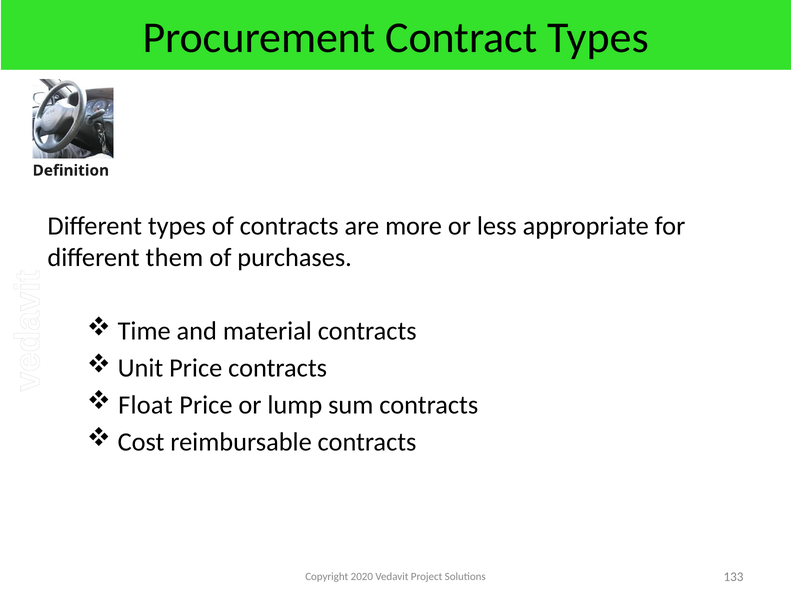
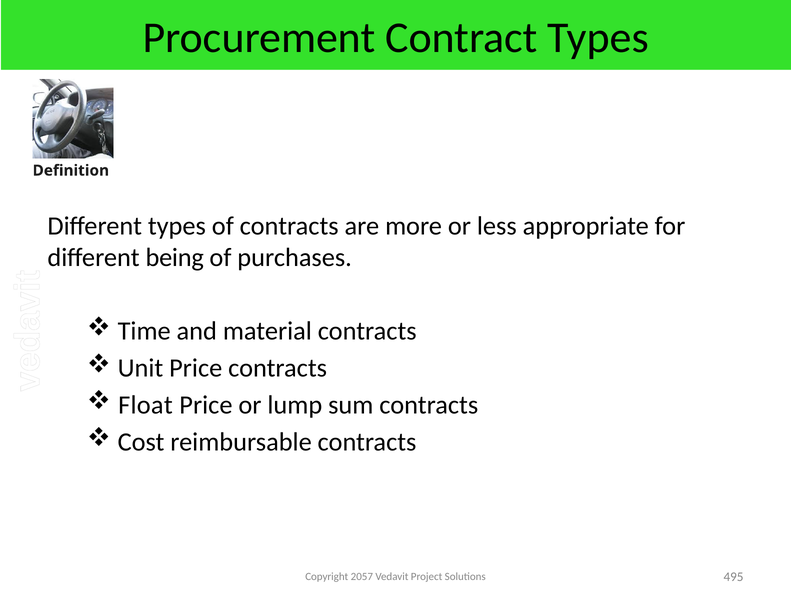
them: them -> being (175, 258)
2020: 2020 -> 2057 (362, 577)
133: 133 -> 495 (734, 577)
